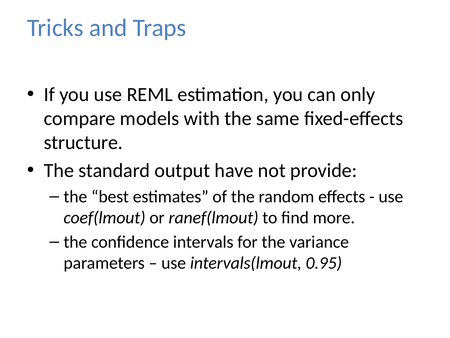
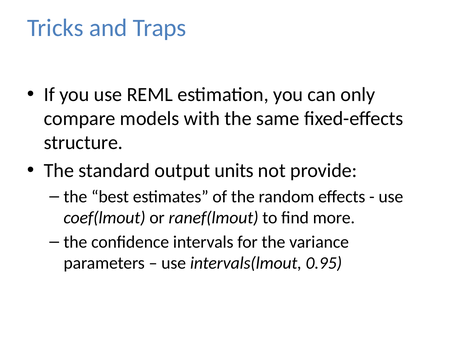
have: have -> units (234, 170)
